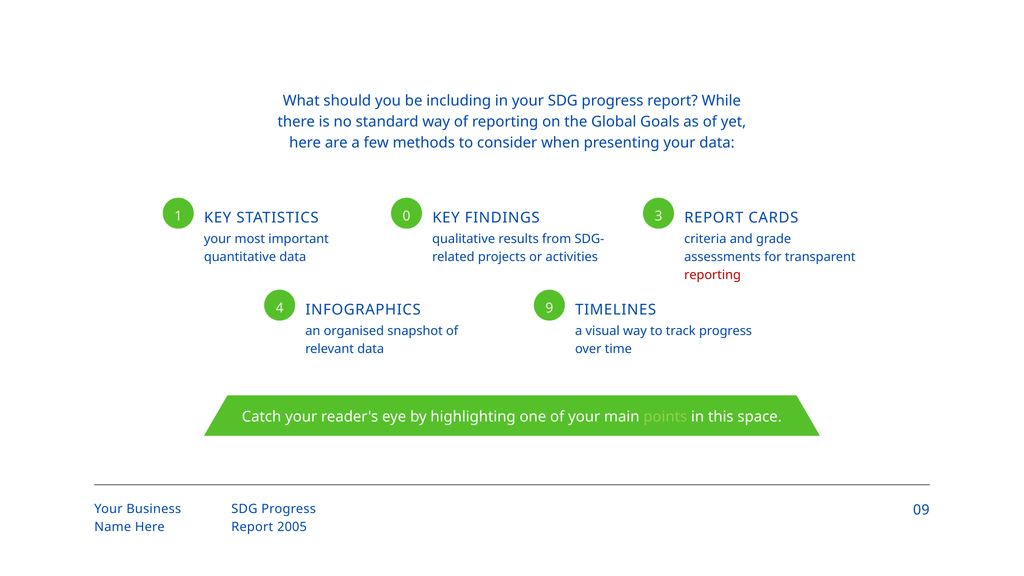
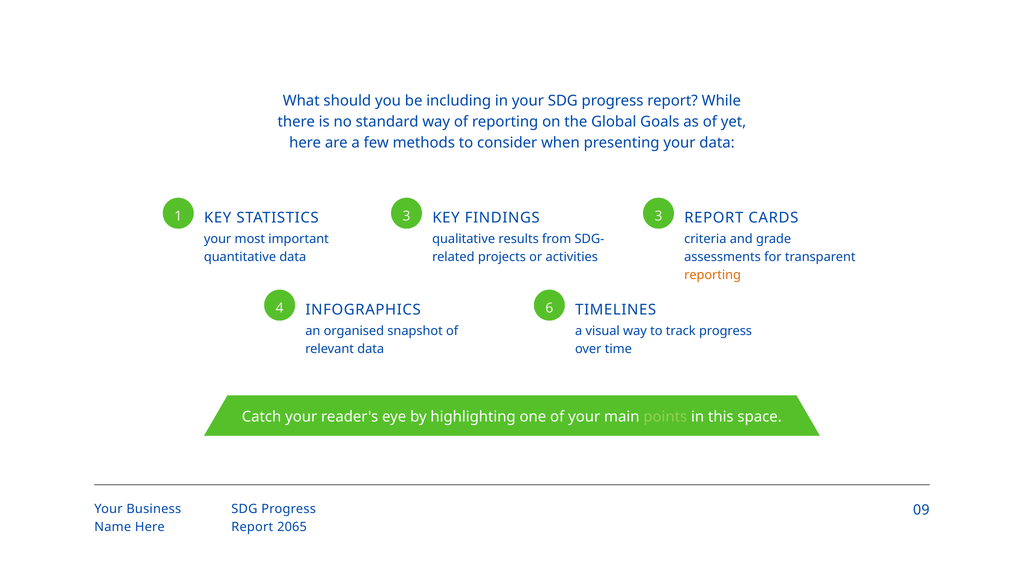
1 0: 0 -> 3 (407, 216)
reporting colour: red -> orange (713, 275)
9: 9 -> 6 (549, 308)
2005: 2005 -> 2065 (292, 527)
